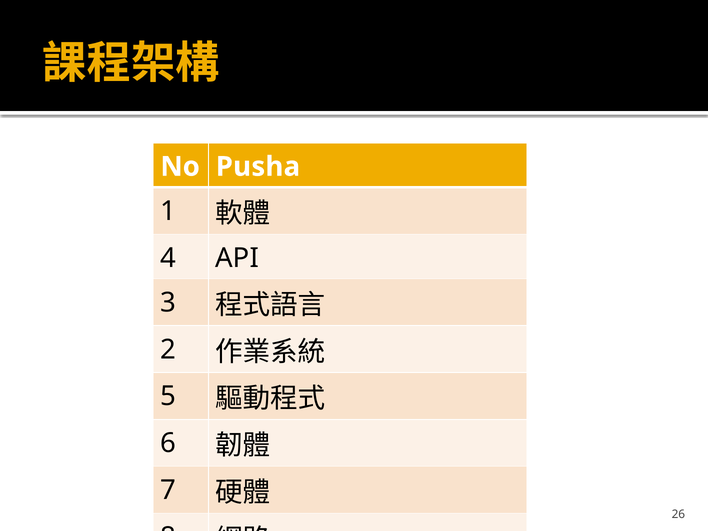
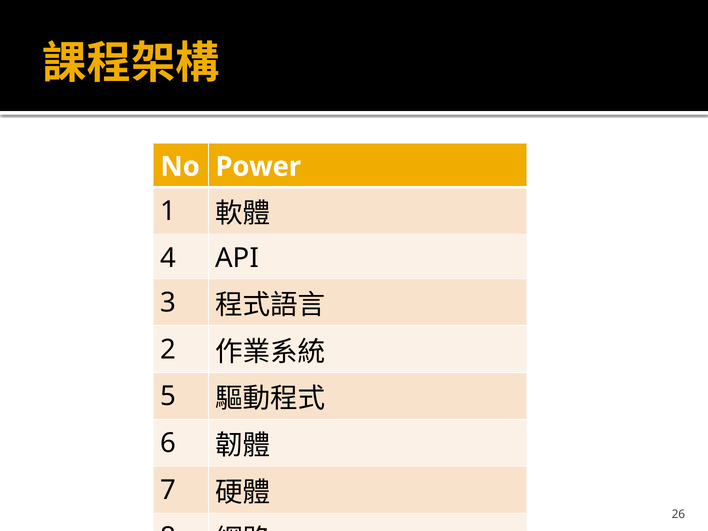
Pusha: Pusha -> Power (258, 167)
